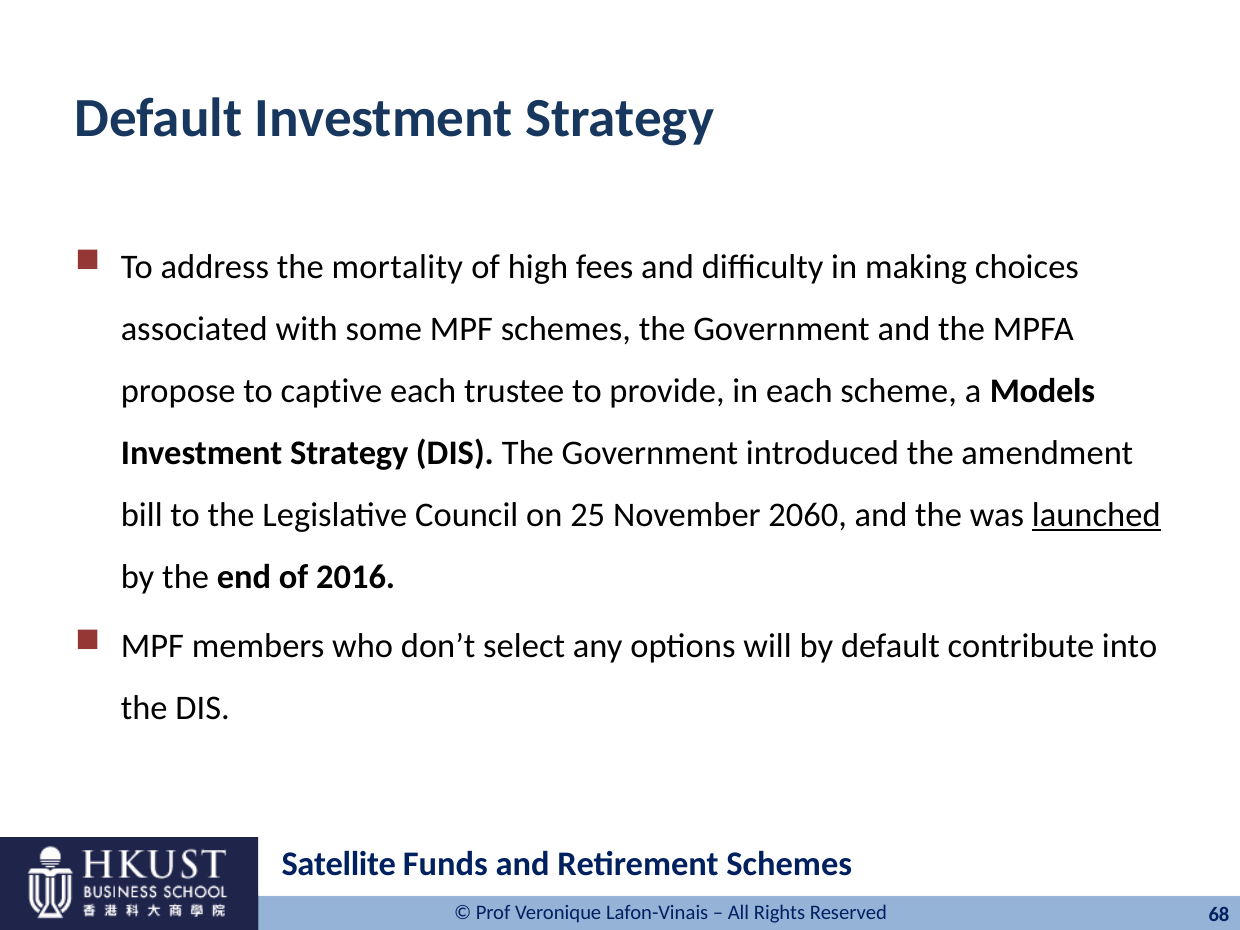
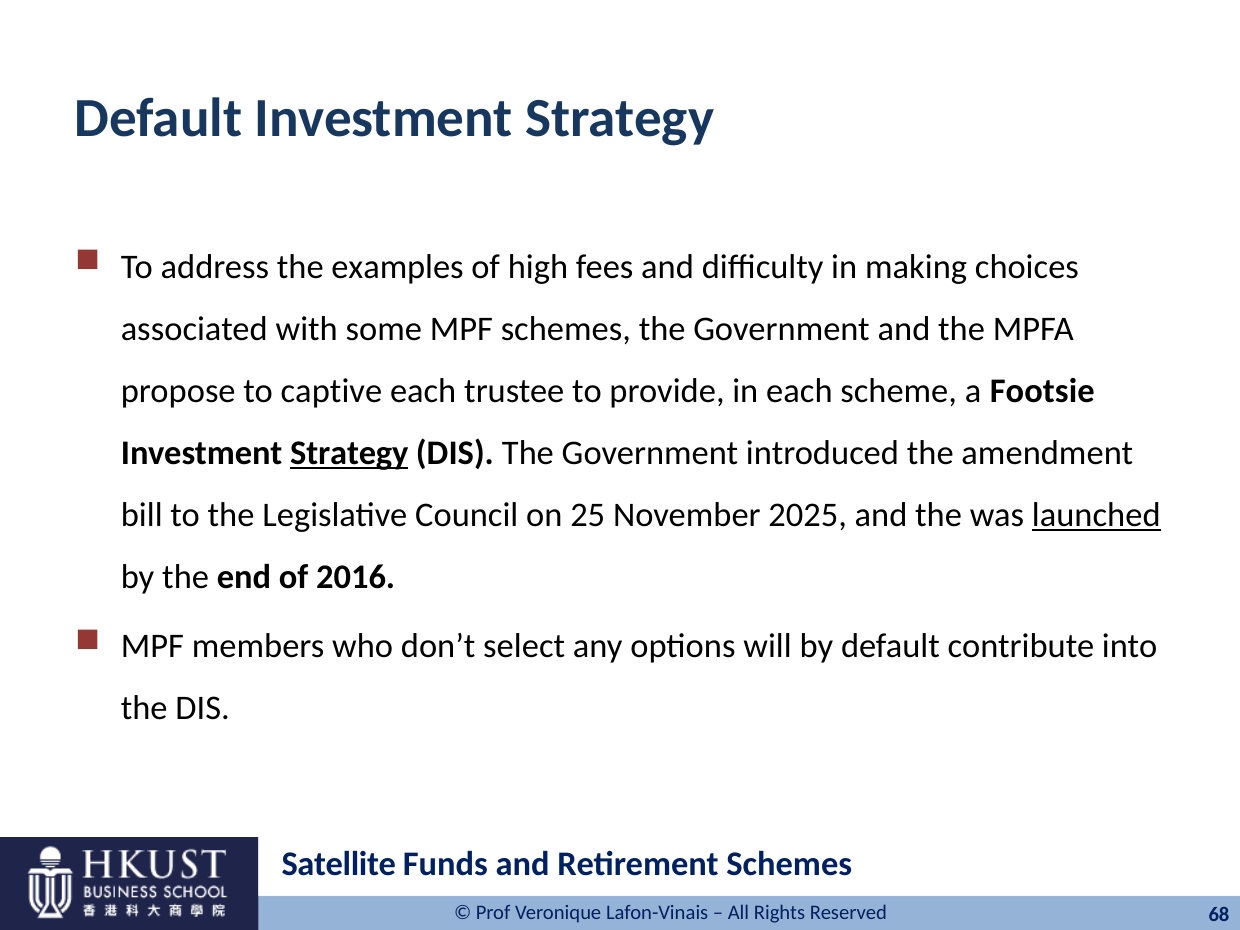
mortality: mortality -> examples (397, 267)
Models: Models -> Footsie (1042, 391)
Strategy underline: none -> present (349, 453)
2060: 2060 -> 2025 (808, 515)
